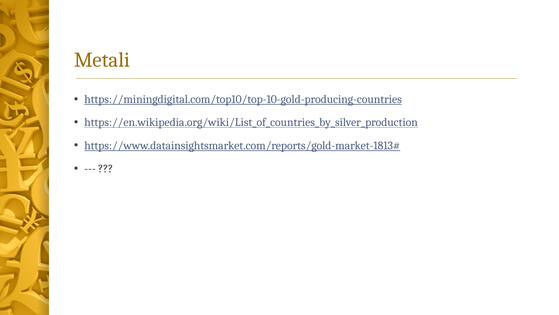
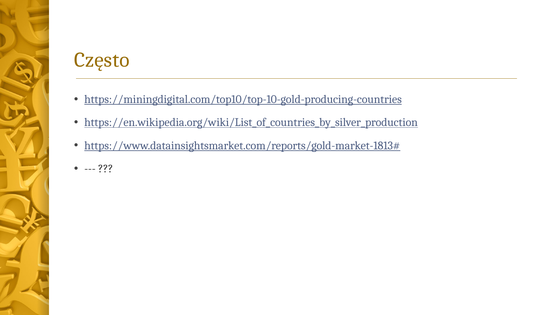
Metali: Metali -> Często (102, 60)
